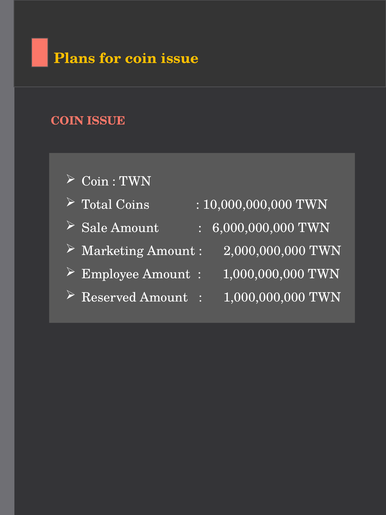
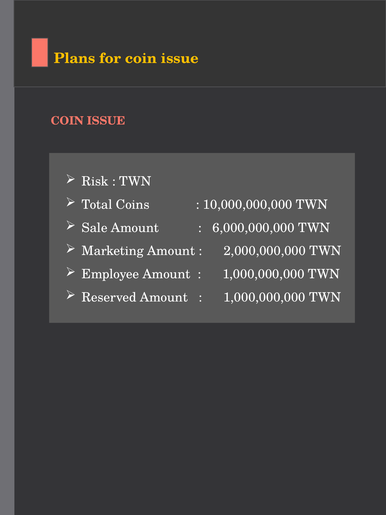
Coin: Coin -> Risk (95, 181)
